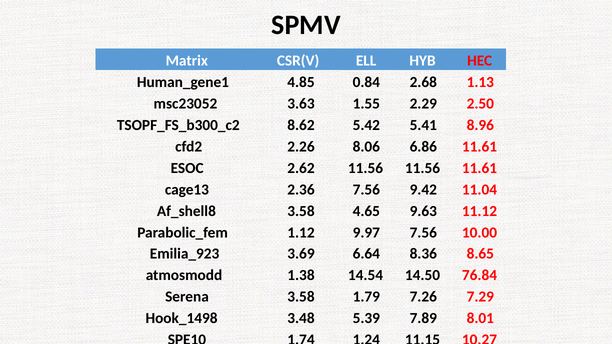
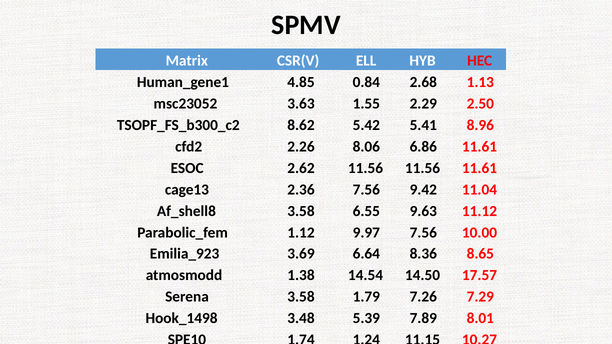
4.65: 4.65 -> 6.55 (366, 211)
76.84: 76.84 -> 17.57 (479, 276)
